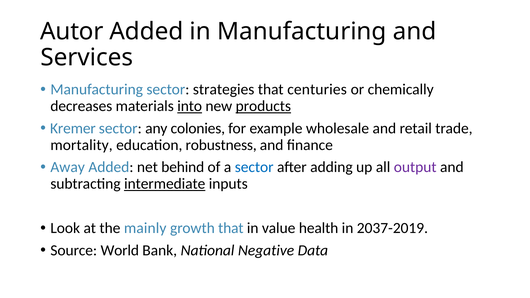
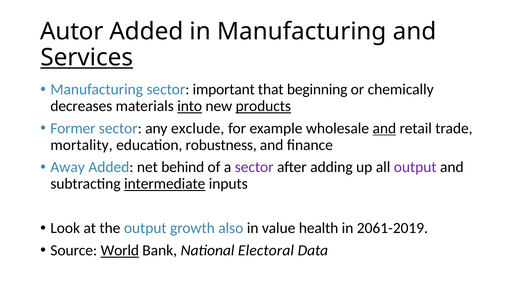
Services underline: none -> present (87, 58)
strategies: strategies -> important (224, 90)
centuries: centuries -> beginning (317, 90)
Kremer: Kremer -> Former (73, 128)
colonies: colonies -> exclude (198, 128)
and underline: none -> present (384, 128)
sector colour: blue -> purple (254, 167)
the mainly: mainly -> output (145, 228)
growth that: that -> also (231, 228)
2037-2019: 2037-2019 -> 2061-2019 (392, 228)
World underline: none -> present (120, 251)
Negative: Negative -> Electoral (266, 251)
